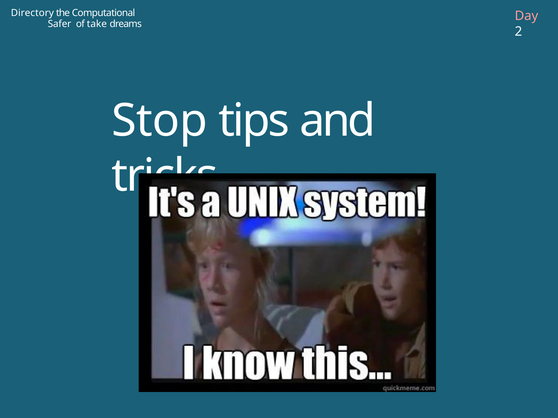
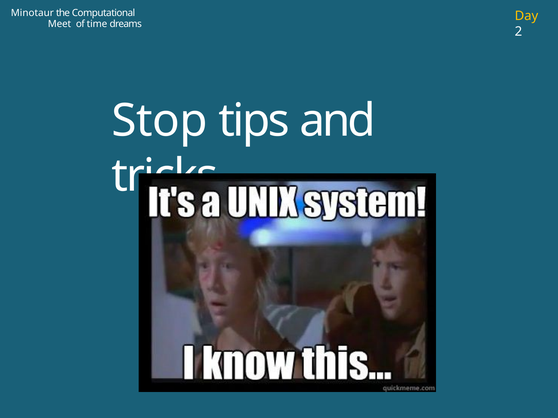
Directory: Directory -> Minotaur (32, 13)
Day colour: pink -> yellow (526, 16)
Safer: Safer -> Meet (60, 24)
take: take -> time (97, 24)
